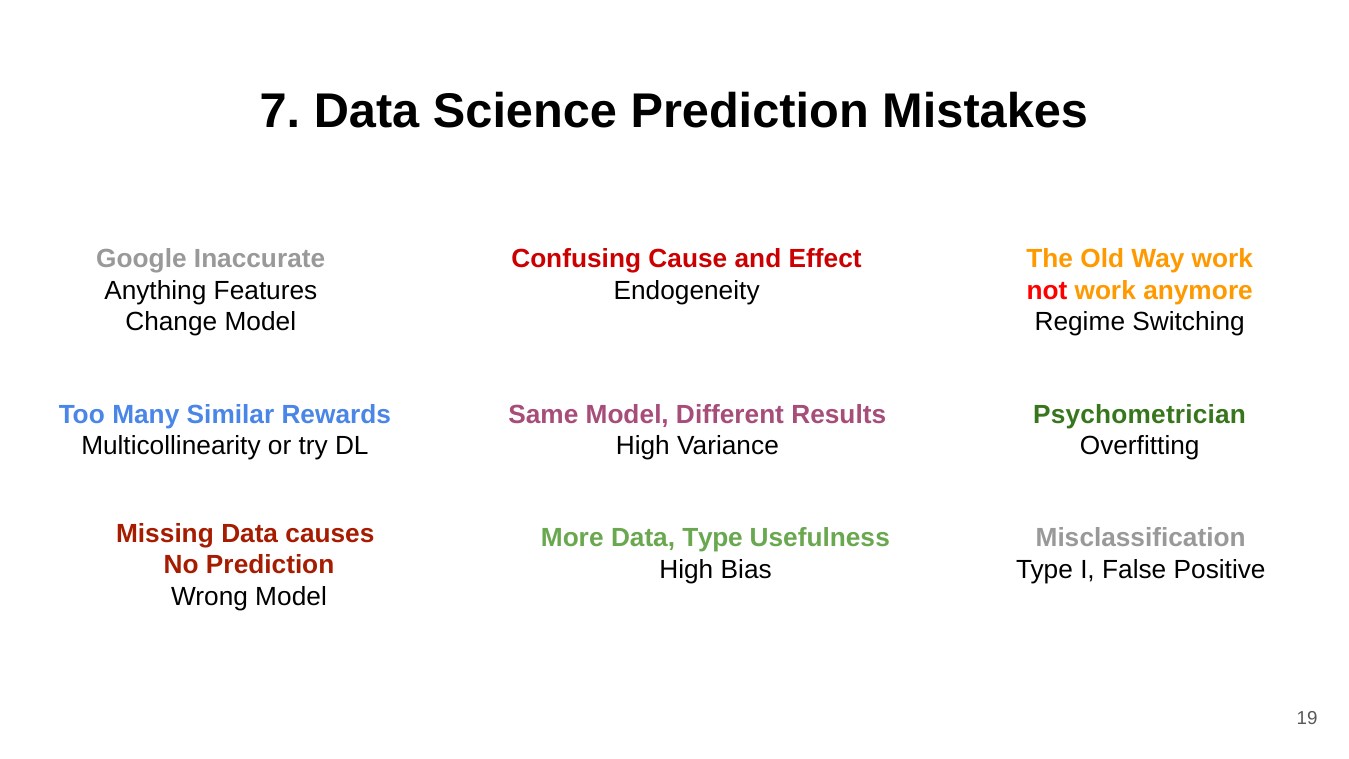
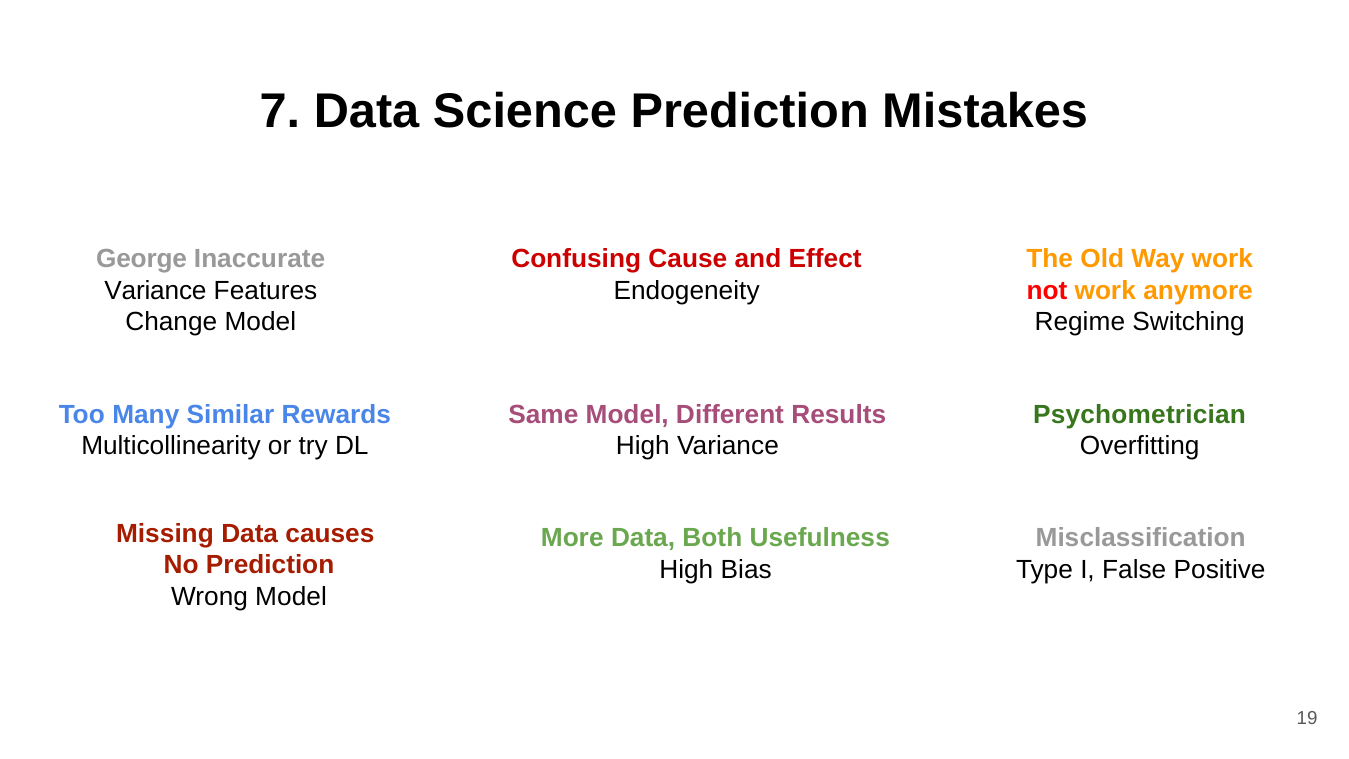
Google: Google -> George (142, 259)
Anything: Anything -> Variance (155, 290)
Data Type: Type -> Both (712, 538)
